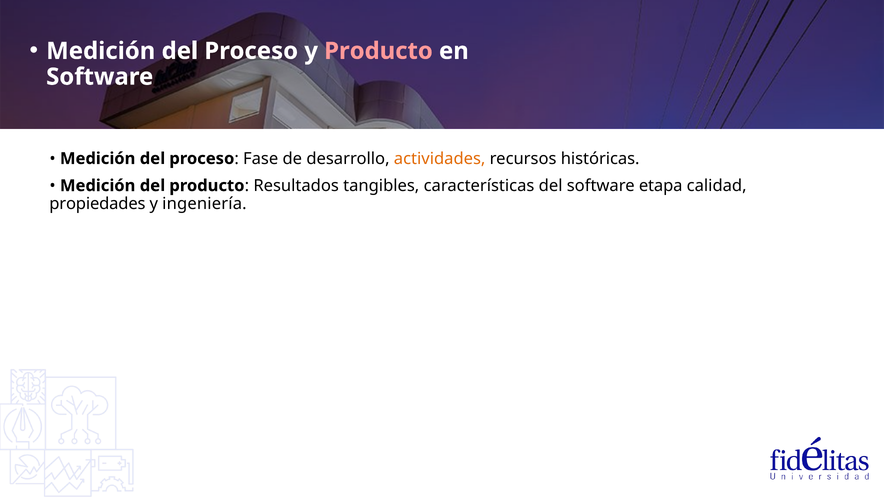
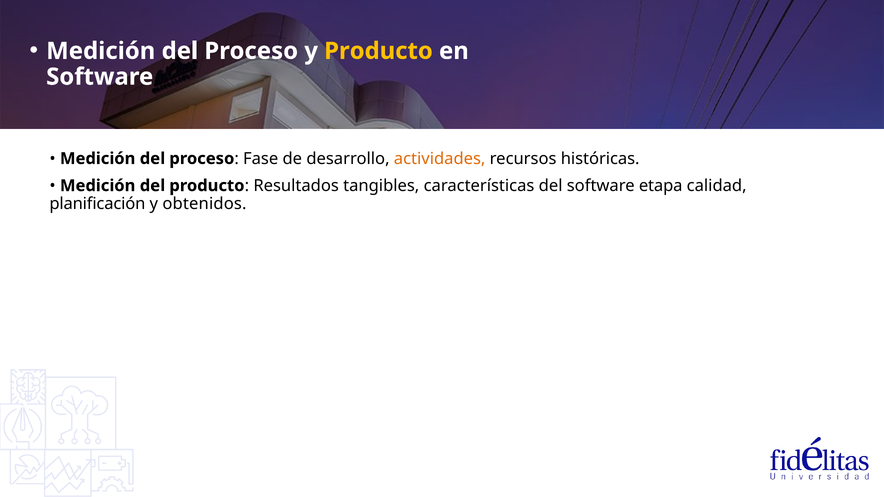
Producto colour: pink -> yellow (378, 51)
propiedades: propiedades -> planificación (97, 204)
ingeniería: ingeniería -> obtenidos (204, 204)
